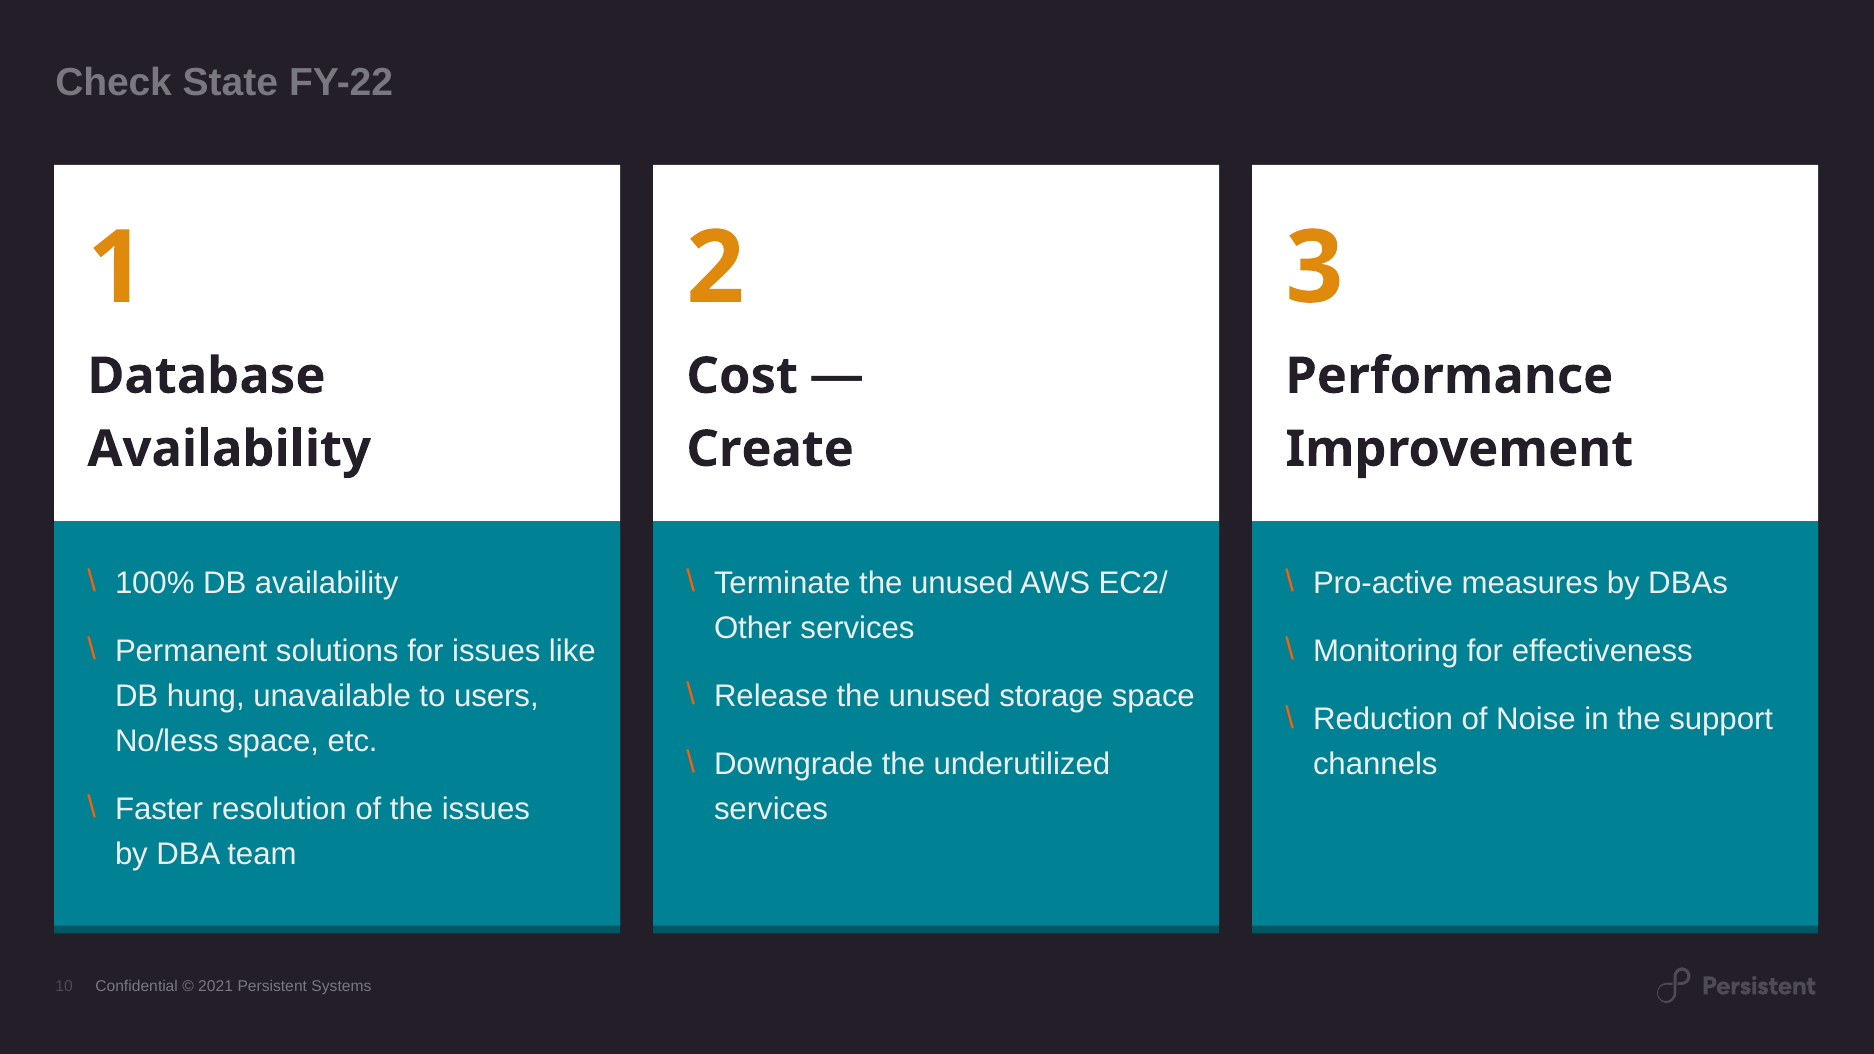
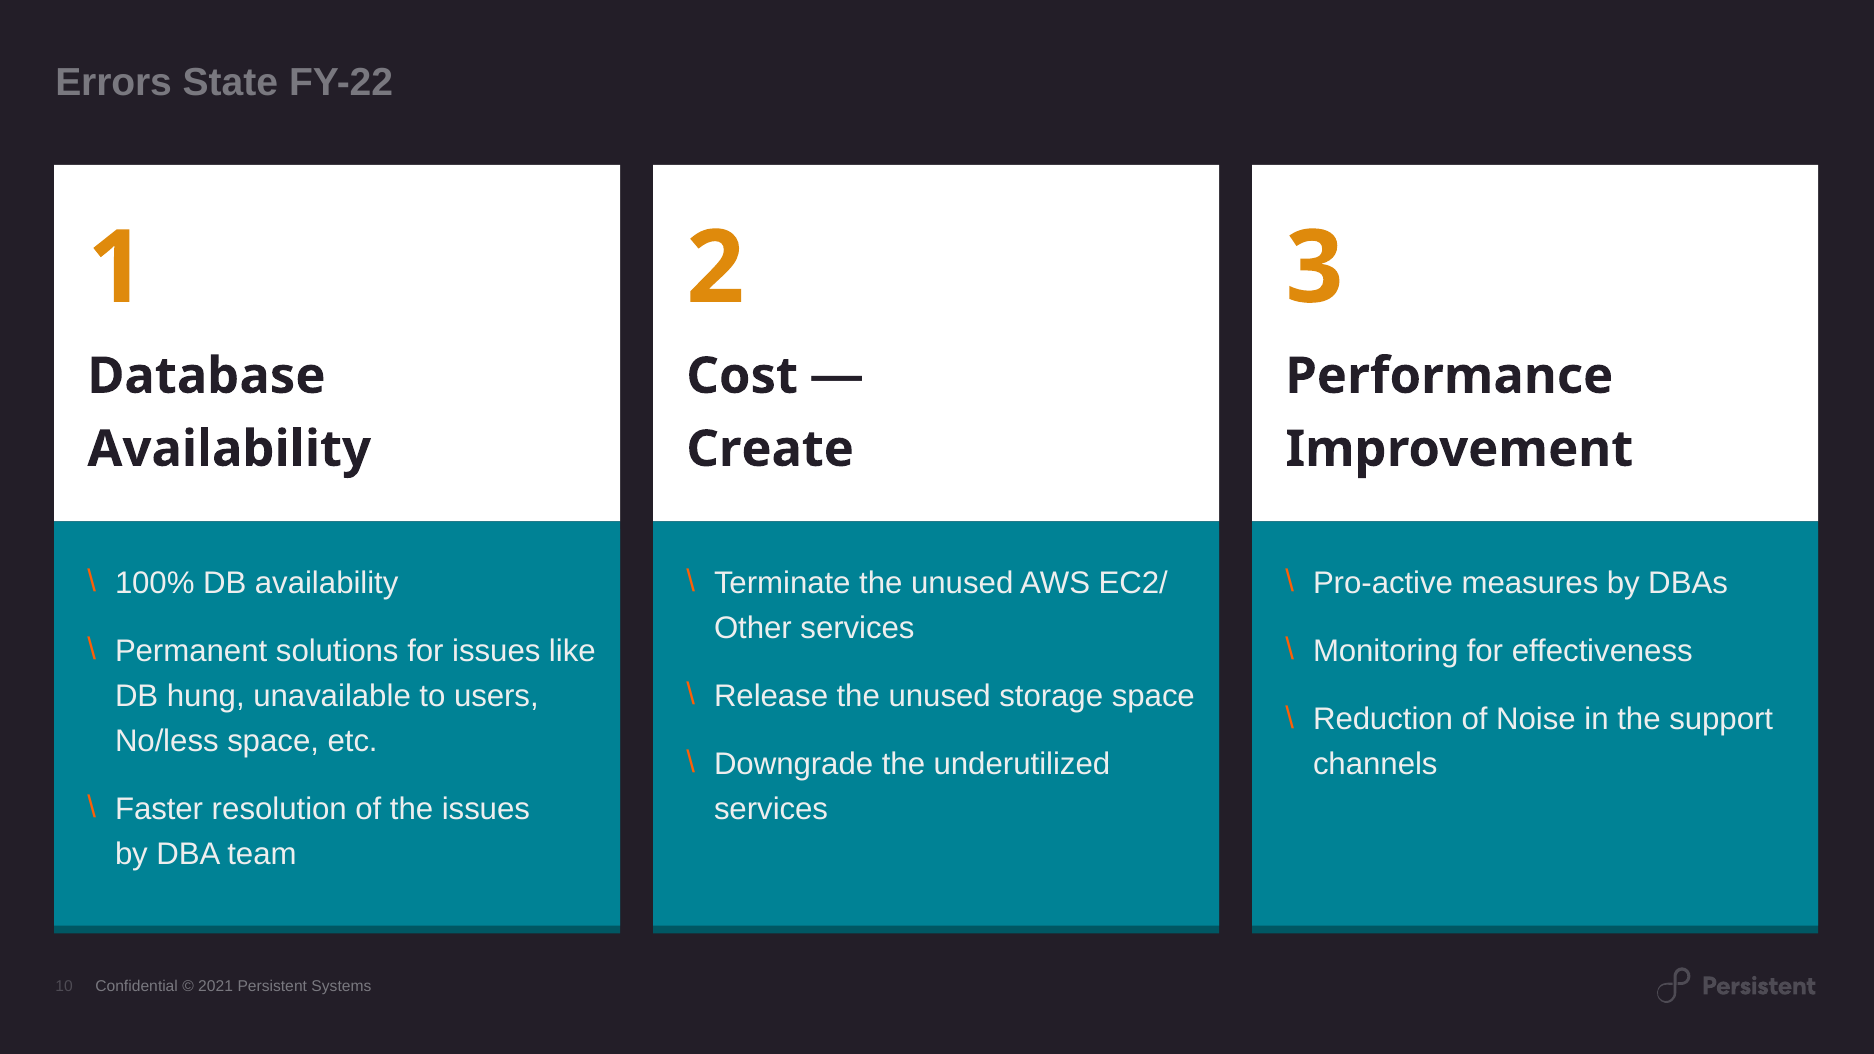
Check: Check -> Errors (114, 83)
